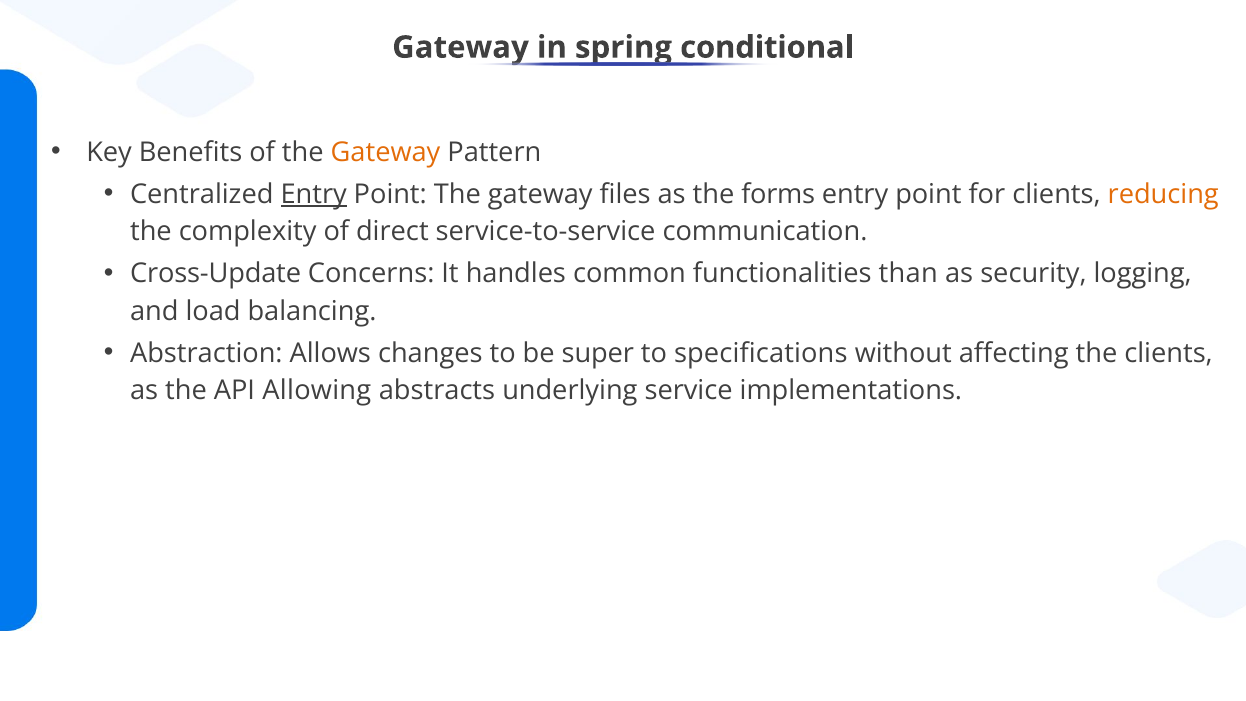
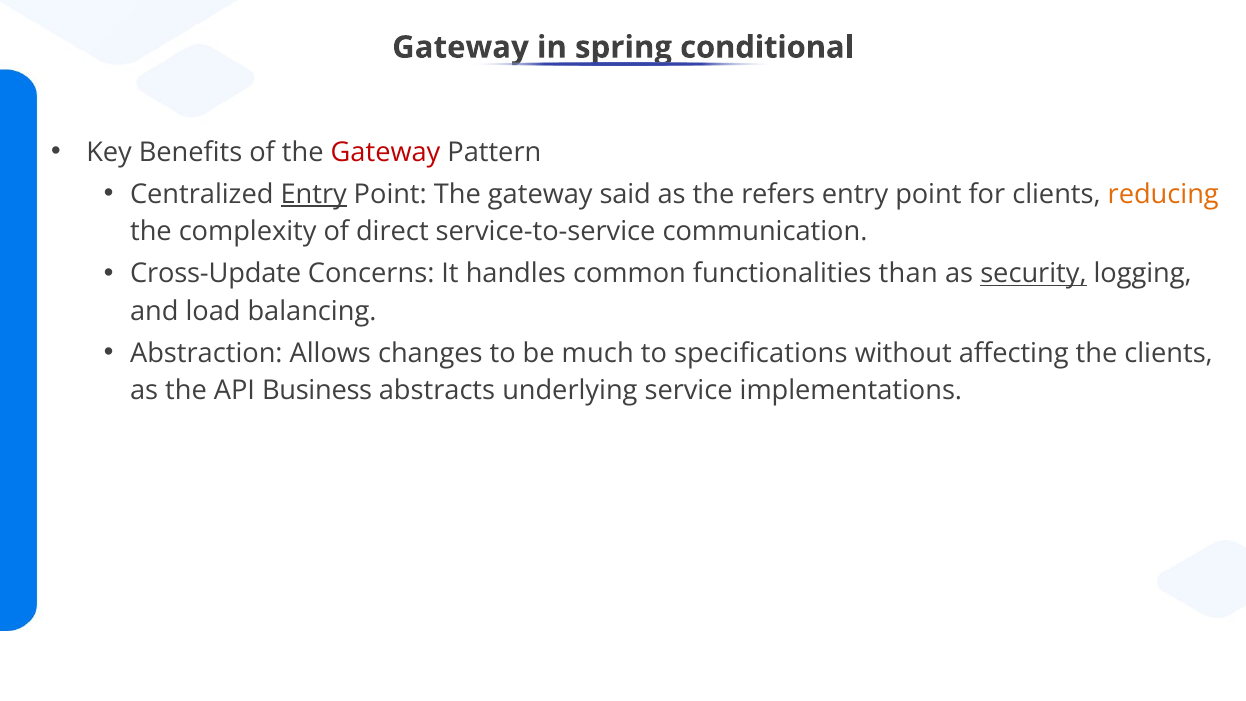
Gateway colour: orange -> red (386, 152)
files: files -> said (625, 194)
forms: forms -> refers (778, 194)
security underline: none -> present (1033, 274)
super: super -> much (598, 353)
Allowing: Allowing -> Business (317, 391)
